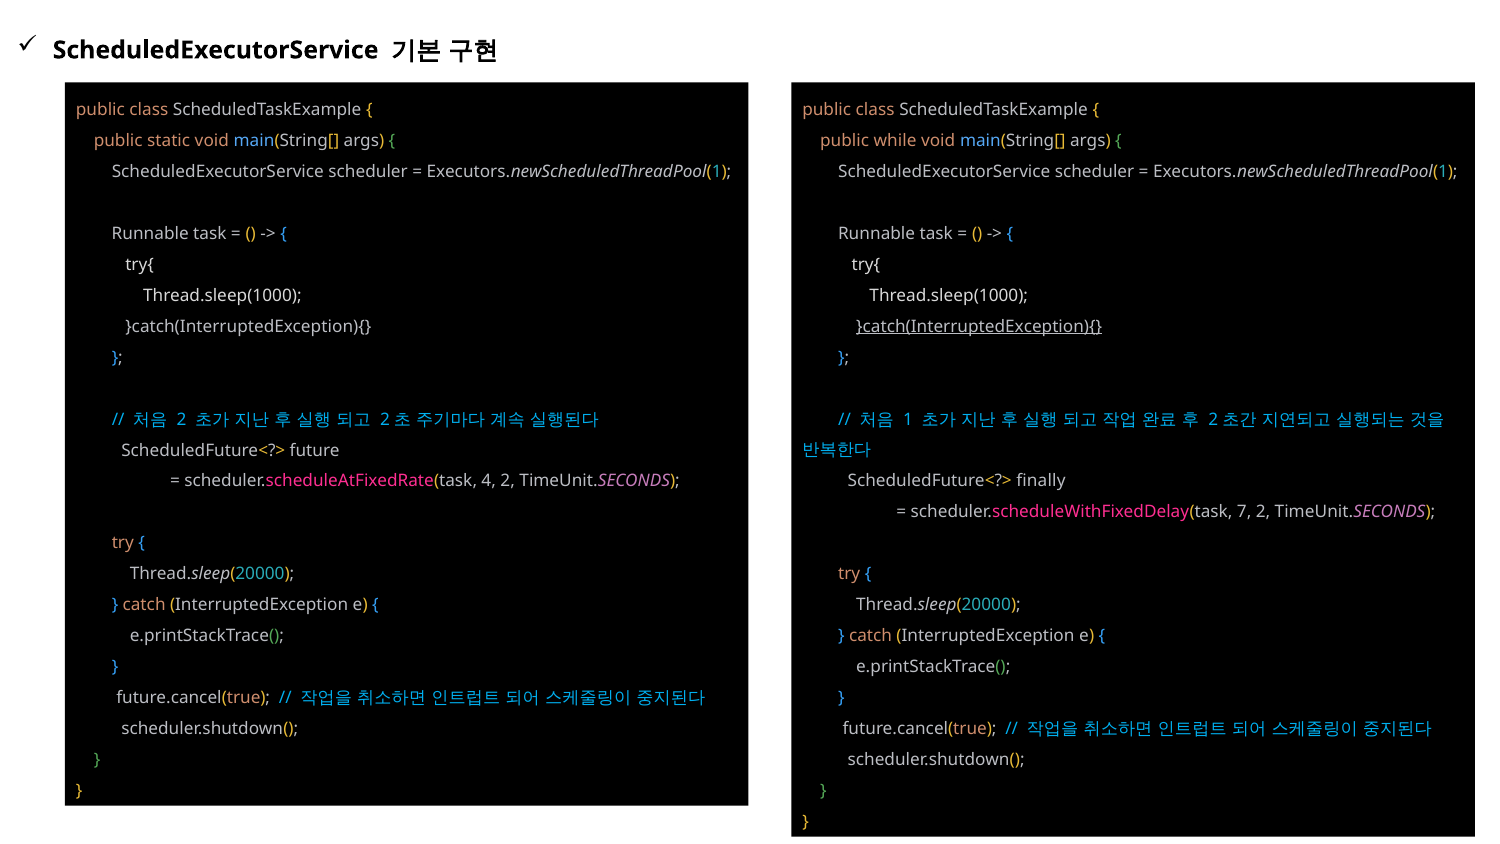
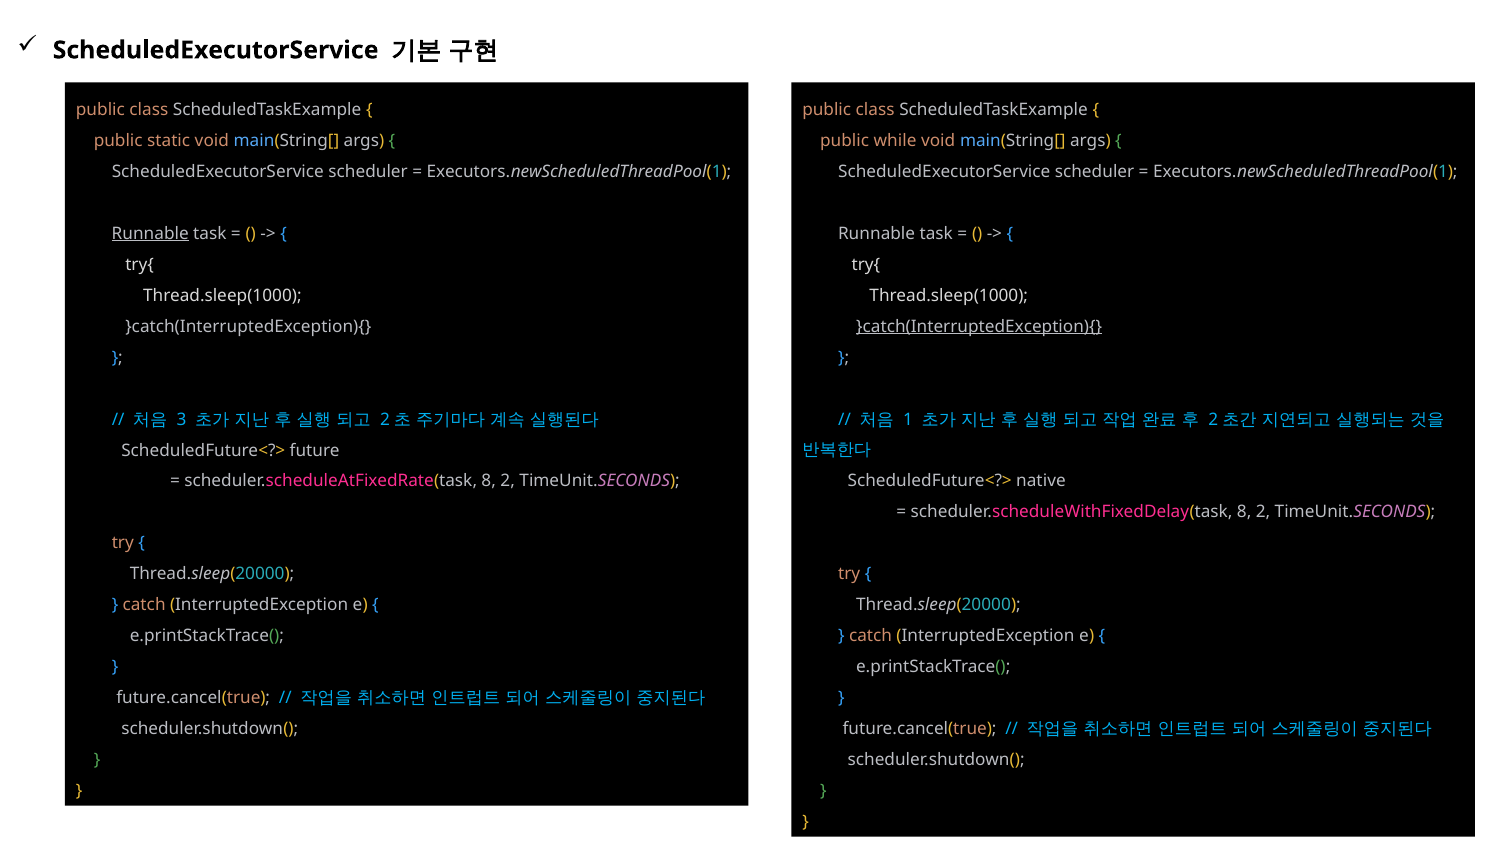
Runnable underline: none -> present (150, 234)
2: 2 -> 3 (182, 419)
scheduler.scheduleAtFixedRate(task 4: 4 -> 8 (489, 481)
finally: finally -> native (1041, 481)
scheduler.scheduleWithFixedDelay(task 7: 7 -> 8 (1244, 512)
